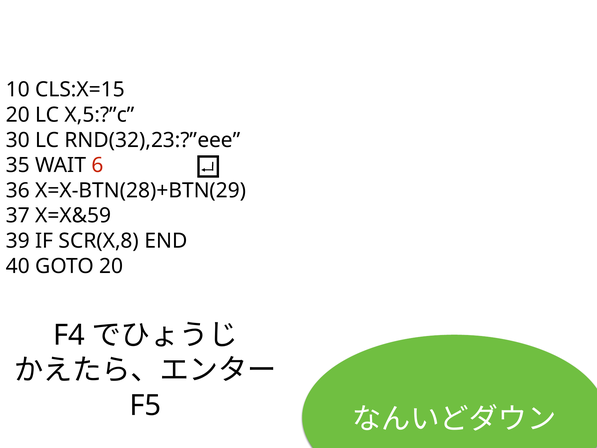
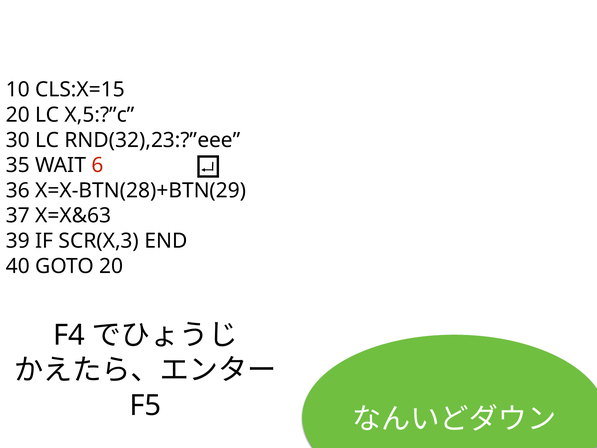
X=X&59: X=X&59 -> X=X&63 (73, 216)
SCR(X,8: SCR(X,8 -> SCR(X,3 (99, 241)
